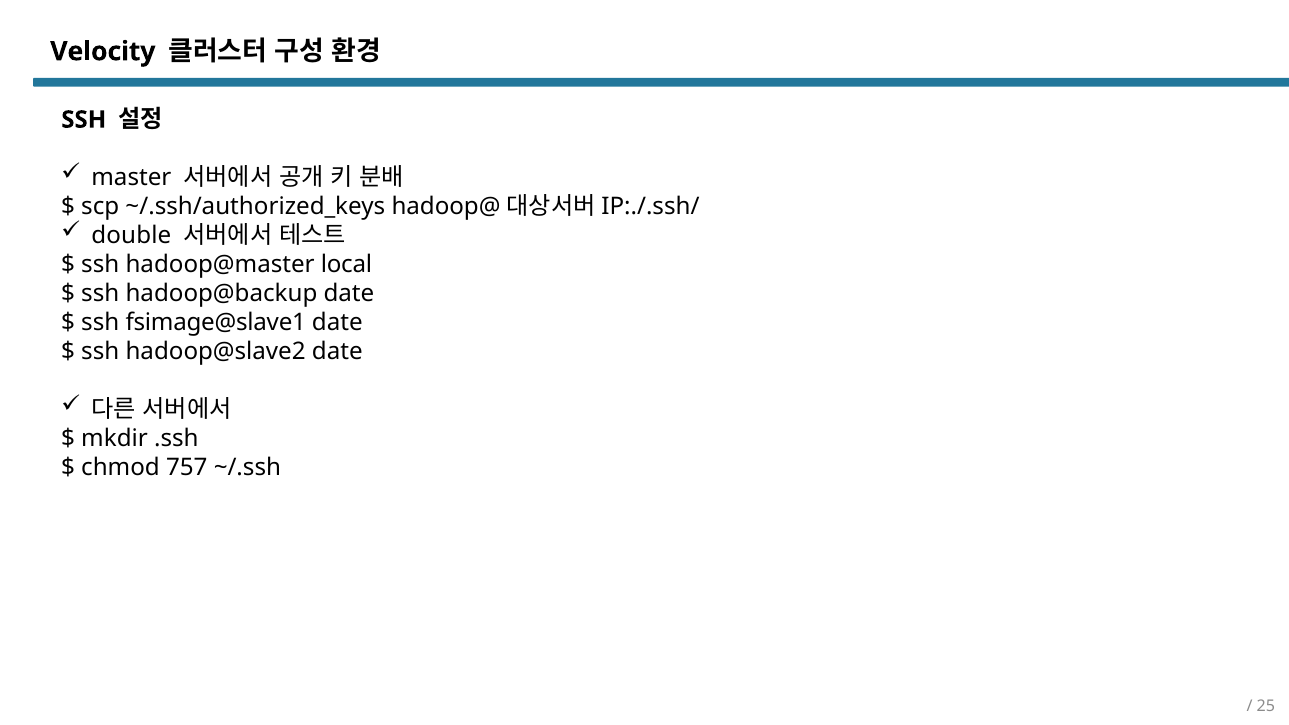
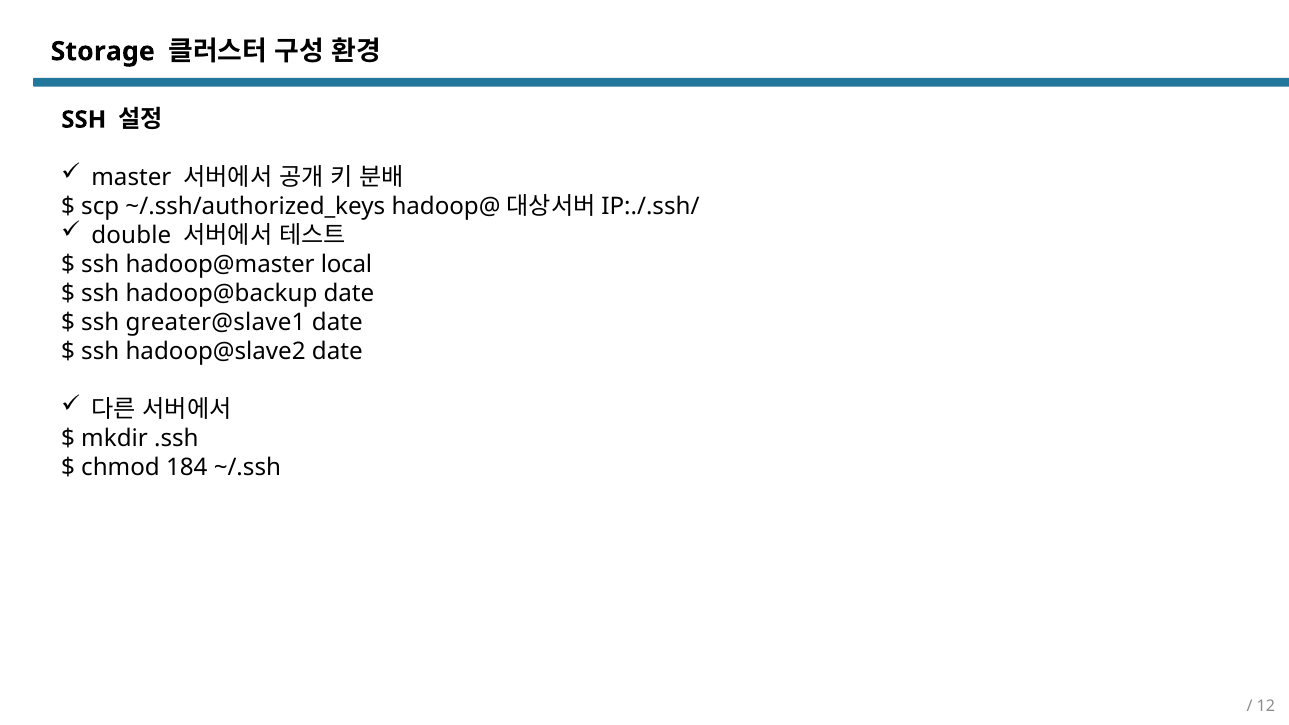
Velocity: Velocity -> Storage (103, 51)
fsimage@slave1: fsimage@slave1 -> greater@slave1 (216, 323)
757: 757 -> 184 (187, 468)
25: 25 -> 12 (1266, 706)
